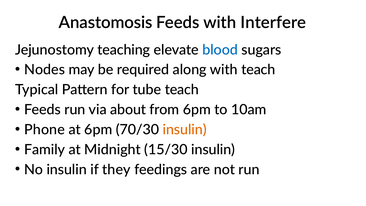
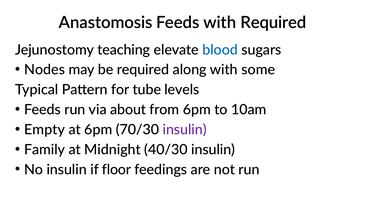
with Interfere: Interfere -> Required (273, 23)
with teach: teach -> some (258, 70)
tube teach: teach -> levels (182, 90)
Phone: Phone -> Empty (45, 130)
insulin colour: orange -> purple (185, 130)
15/30: 15/30 -> 40/30 (166, 150)
they: they -> floor (117, 169)
